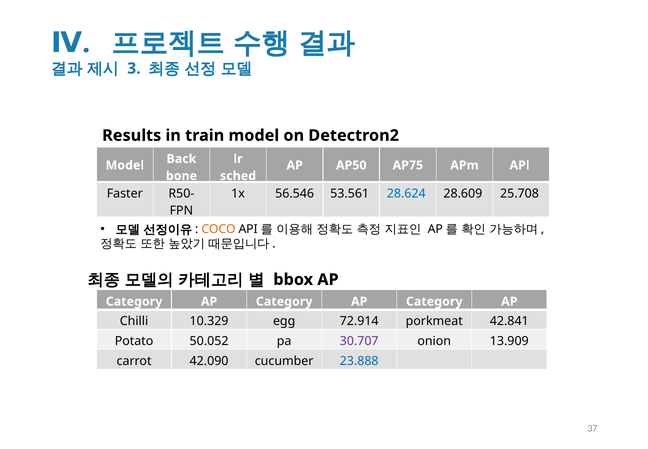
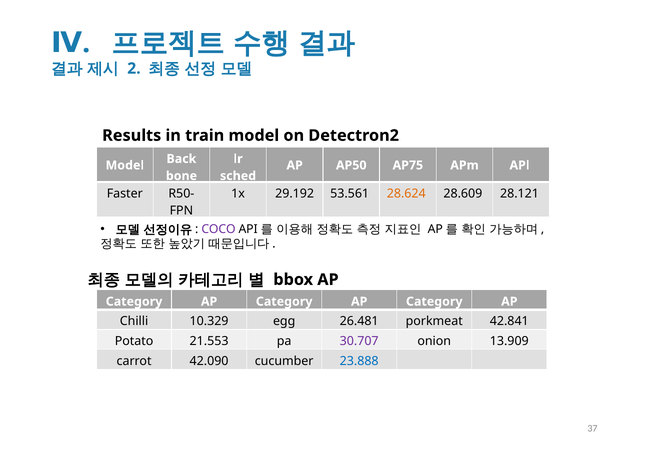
3: 3 -> 2 (134, 68)
56.546: 56.546 -> 29.192 (295, 194)
28.624 colour: blue -> orange (406, 194)
25.708: 25.708 -> 28.121 (519, 194)
COCO colour: orange -> purple (218, 229)
72.914: 72.914 -> 26.481 (359, 321)
50.052: 50.052 -> 21.553 (209, 341)
